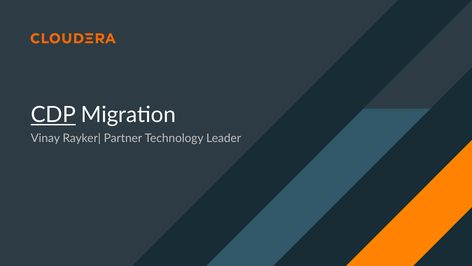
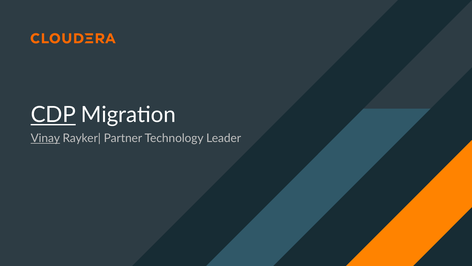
Vinay underline: none -> present (45, 138)
